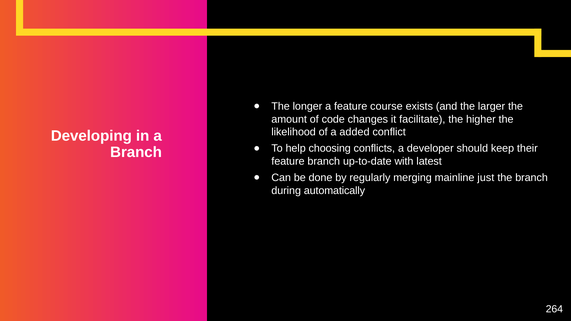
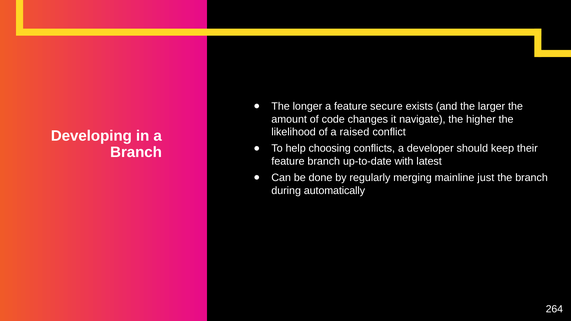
course: course -> secure (386, 106)
facilitate: facilitate -> navigate (422, 119)
added: added -> raised (354, 132)
